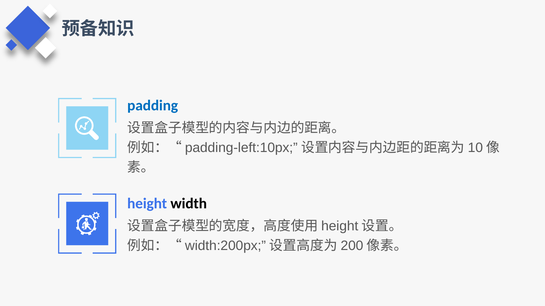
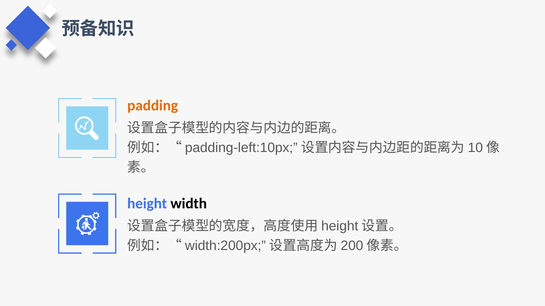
padding colour: blue -> orange (153, 106)
